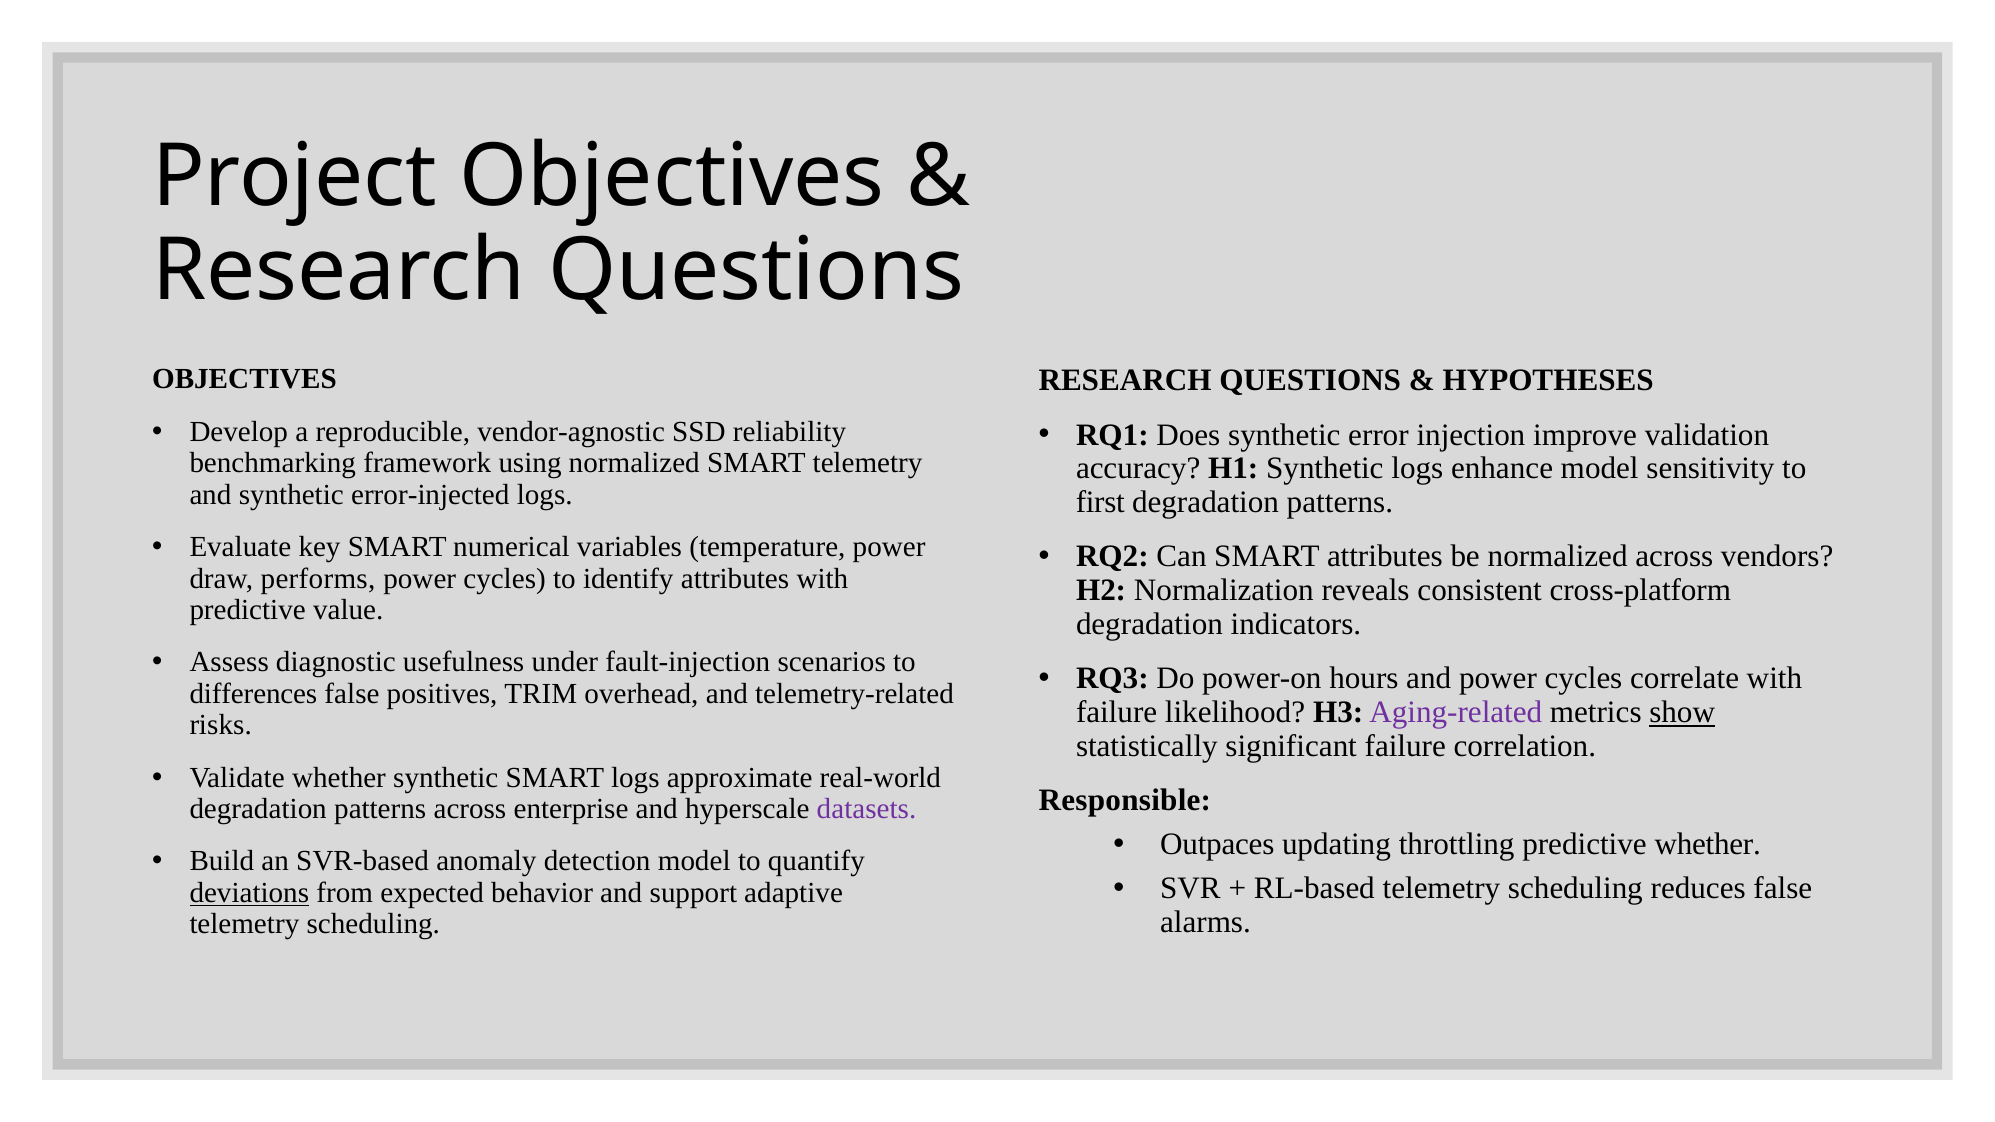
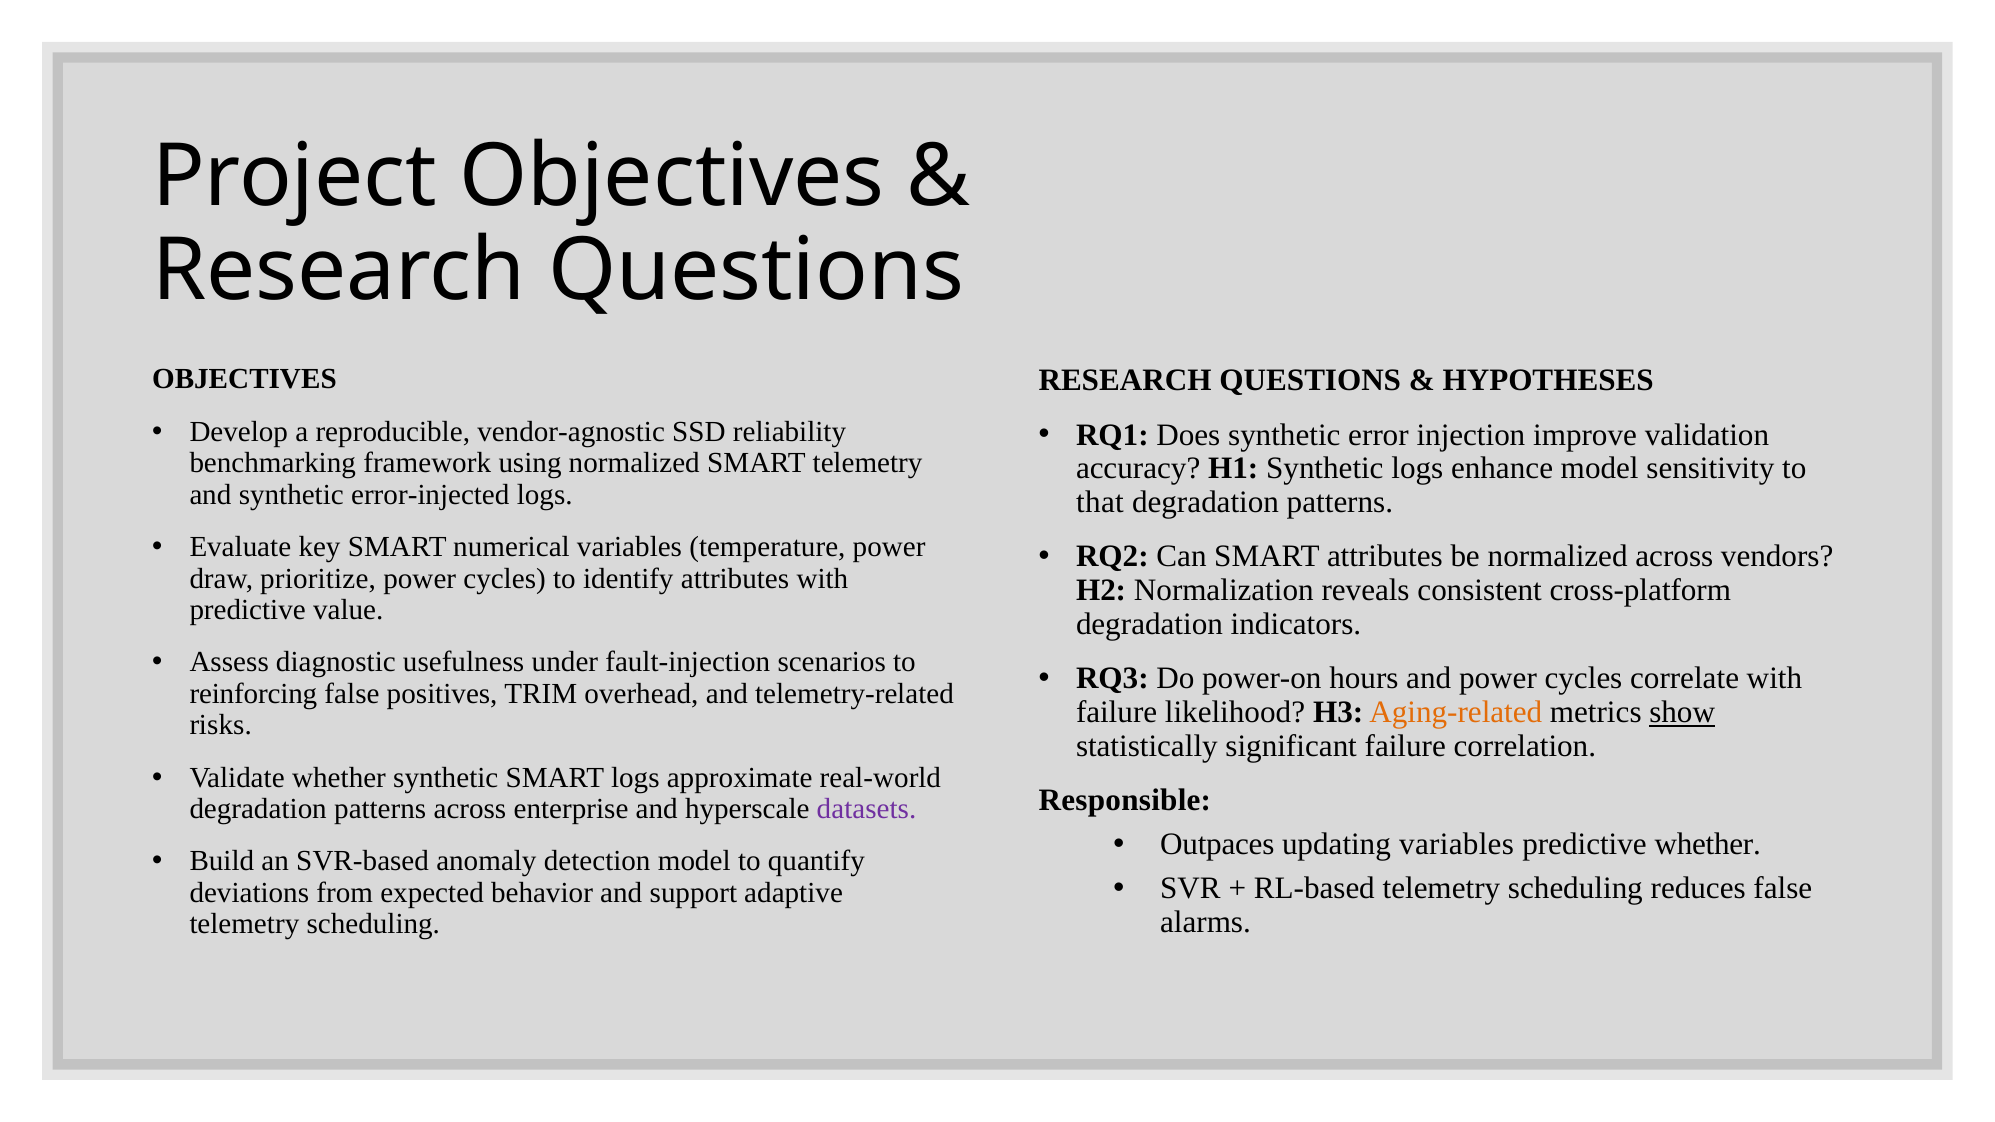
first: first -> that (1100, 502)
performs: performs -> prioritize (318, 579)
differences: differences -> reinforcing (253, 694)
Aging‑related colour: purple -> orange (1456, 712)
updating throttling: throttling -> variables (1457, 845)
deviations underline: present -> none (249, 893)
